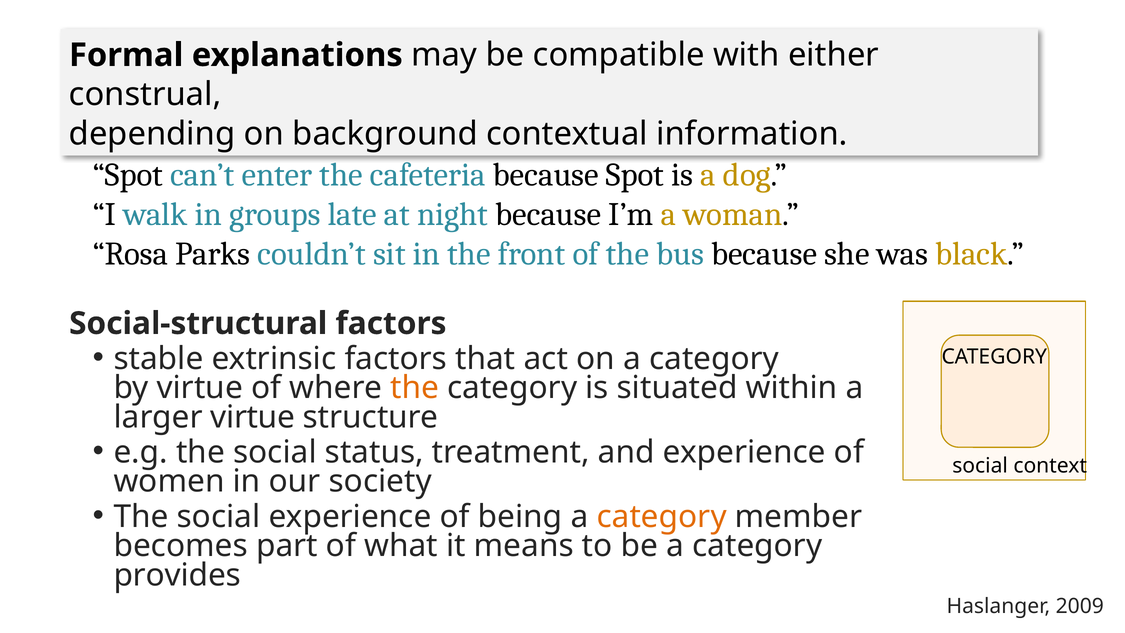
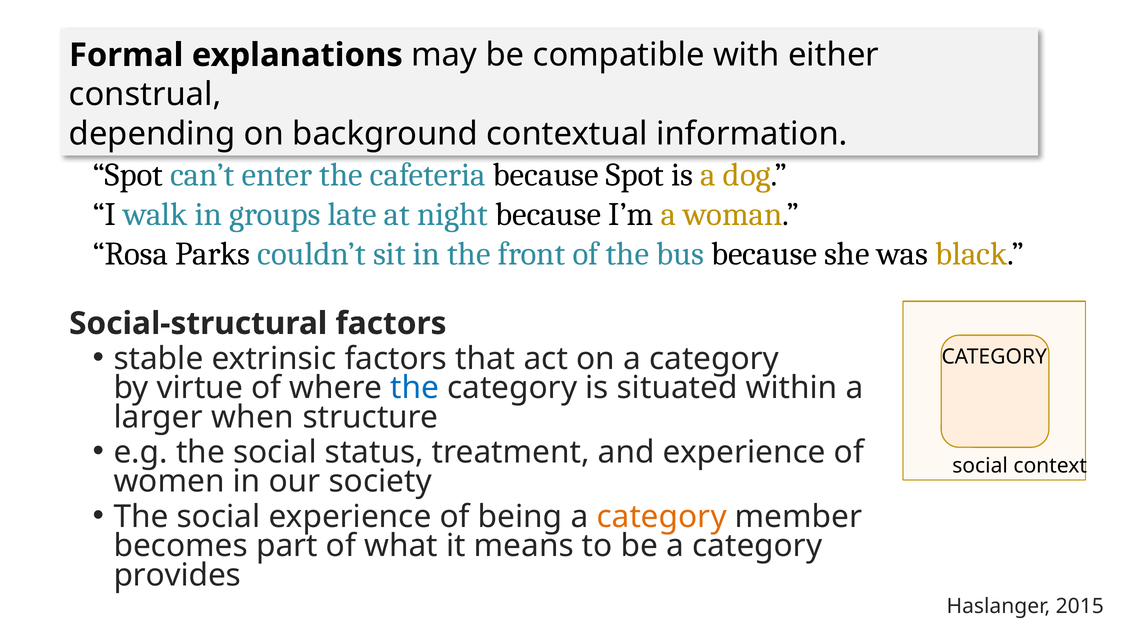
the colour: orange -> blue (415, 388)
larger virtue: virtue -> when (252, 417)
2009: 2009 -> 2015 (1080, 606)
